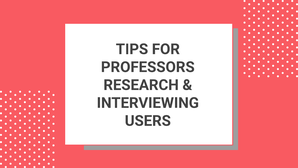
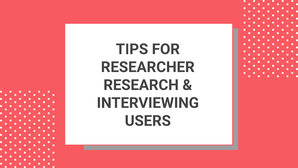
PROFESSORS: PROFESSORS -> RESEARCHER (148, 67)
